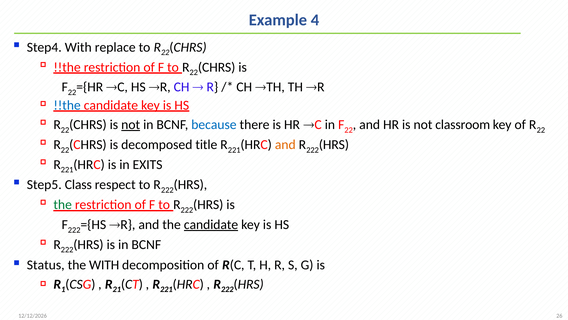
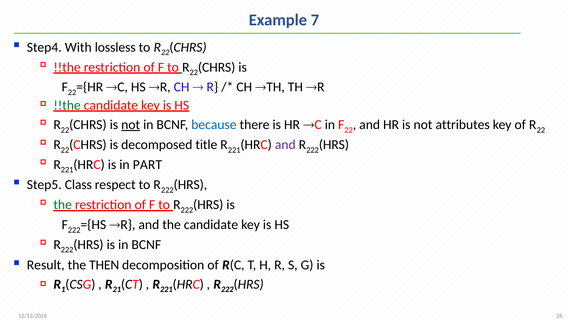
4: 4 -> 7 (315, 20)
replace: replace -> lossless (115, 47)
!!the colour: blue -> green (67, 105)
classroom: classroom -> attributes (463, 125)
and colour: orange -> purple (285, 144)
EXITS: EXITS -> PART (147, 164)
candidate underline: present -> none (211, 224)
Status: Status -> Result (46, 265)
the WITH: WITH -> THEN (104, 265)
